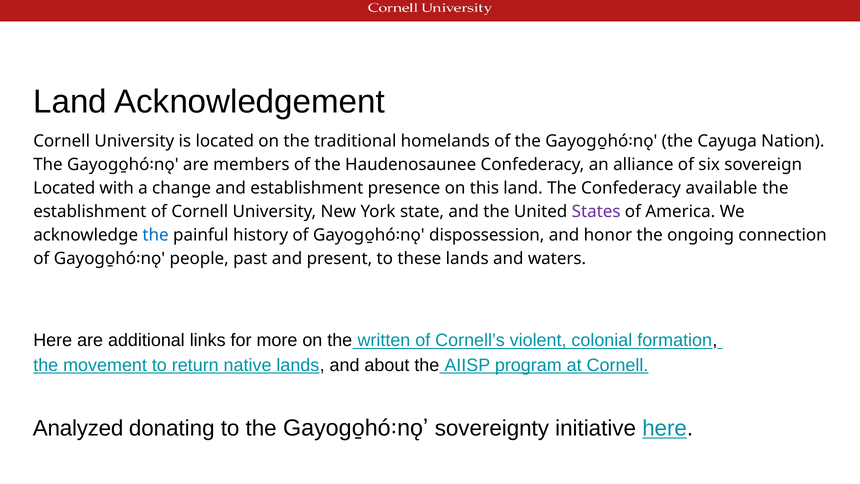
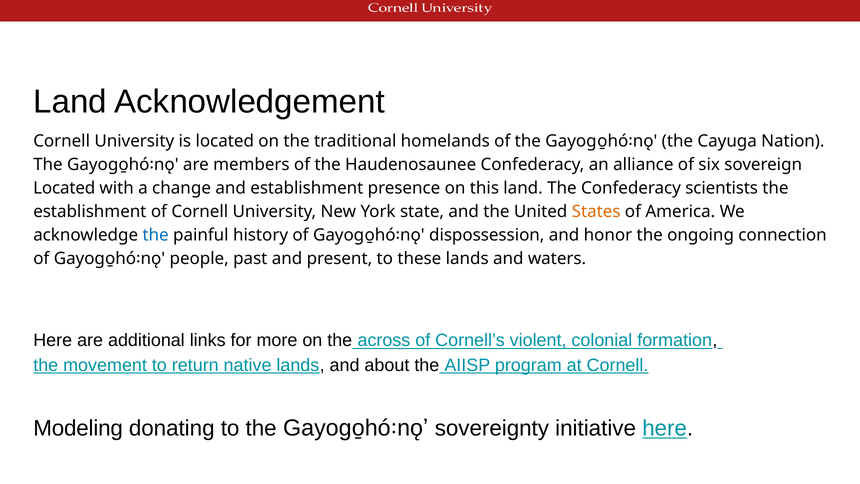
available: available -> scientists (722, 188)
States colour: purple -> orange (596, 212)
written: written -> across (384, 340)
Analyzed: Analyzed -> Modeling (78, 428)
